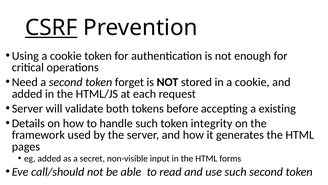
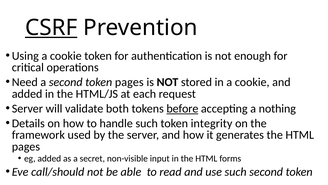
token forget: forget -> pages (129, 82)
before underline: none -> present (182, 108)
existing: existing -> nothing (277, 108)
